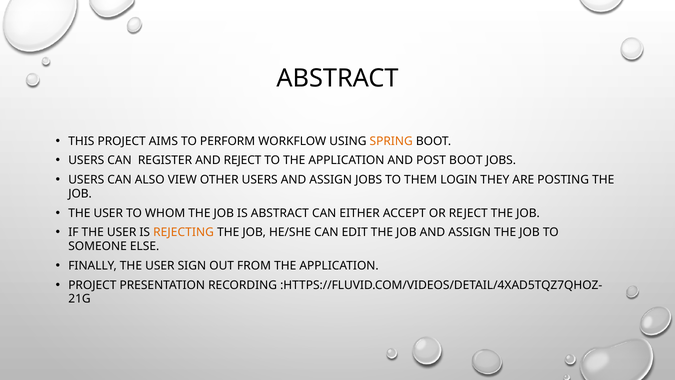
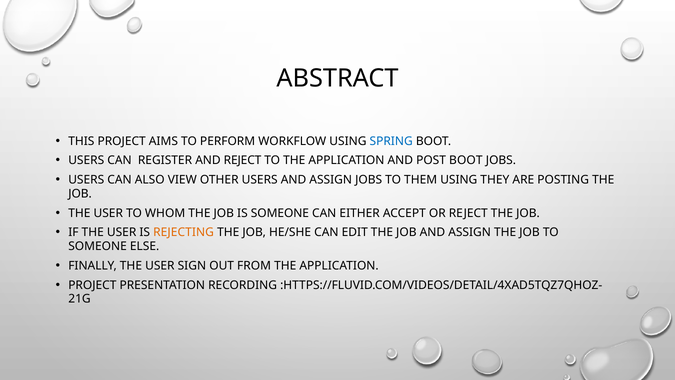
SPRING colour: orange -> blue (391, 141)
THEM LOGIN: LOGIN -> USING (459, 180)
IS ABSTRACT: ABSTRACT -> SOMEONE (280, 213)
